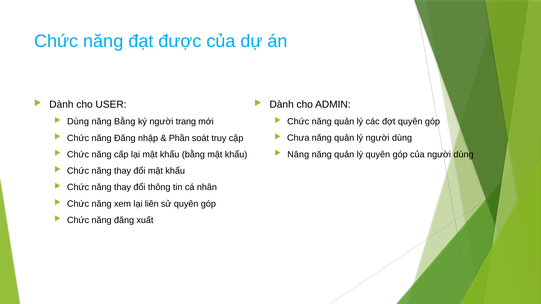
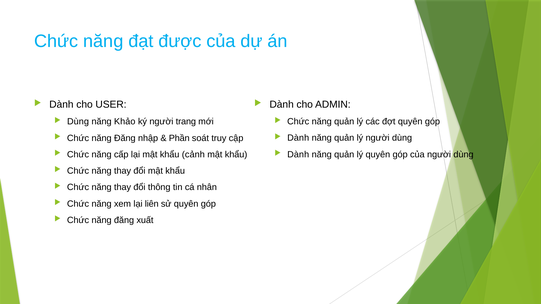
năng Bằng: Bằng -> Khảo (125, 122)
Chưa: Chưa -> Dành (298, 138)
khẩu bằng: bằng -> cảnh (193, 155)
Nâng: Nâng -> Dành (298, 155)
